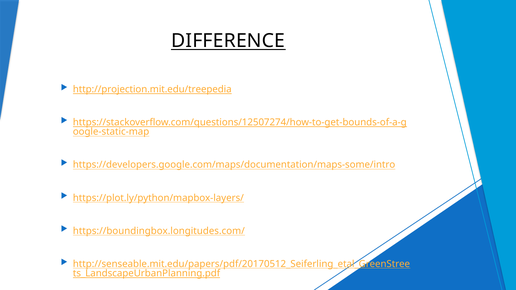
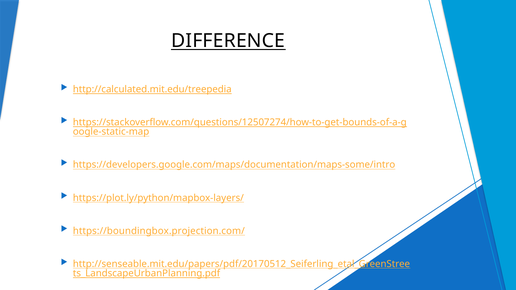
http://projection.mit.edu/treepedia: http://projection.mit.edu/treepedia -> http://calculated.mit.edu/treepedia (152, 89)
https://boundingbox.longitudes.com/: https://boundingbox.longitudes.com/ -> https://boundingbox.projection.com/ (159, 231)
